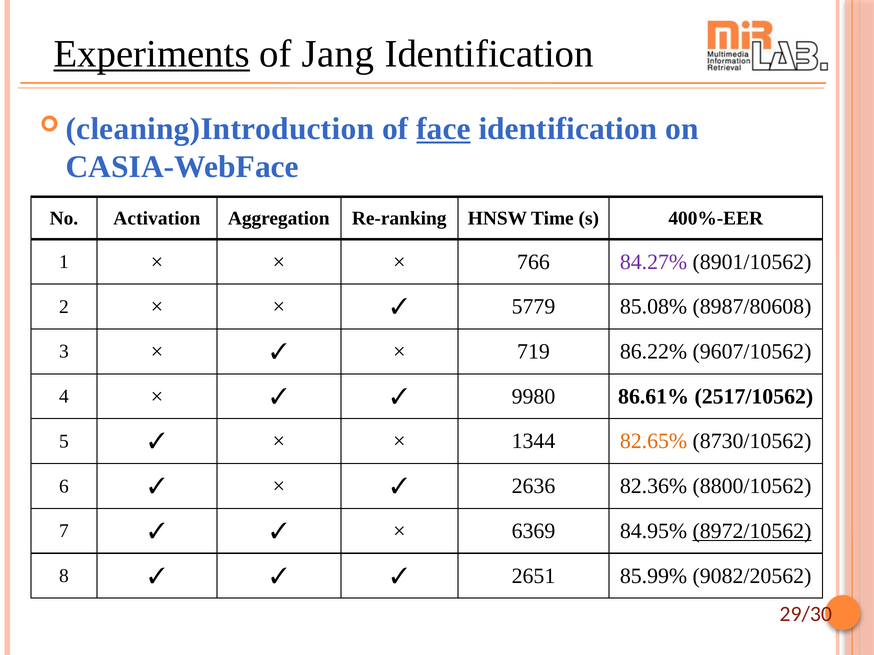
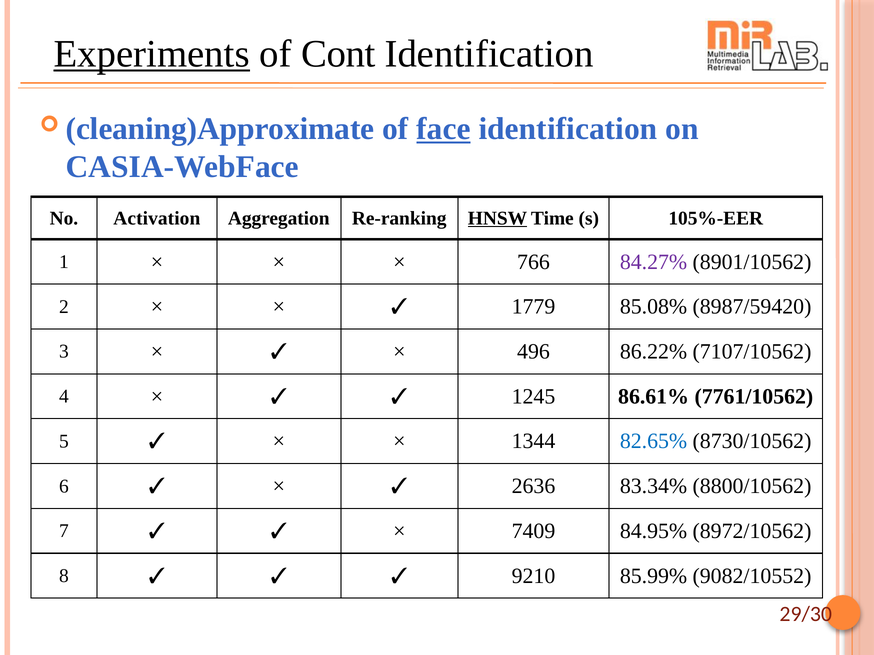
Jang: Jang -> Cont (338, 54)
cleaning)Introduction: cleaning)Introduction -> cleaning)Approximate (220, 129)
HNSW underline: none -> present (497, 218)
400%-EER: 400%-EER -> 105%-EER (716, 218)
5779: 5779 -> 1779 (533, 307)
8987/80608: 8987/80608 -> 8987/59420 (752, 307)
719: 719 -> 496 (533, 352)
9607/10562: 9607/10562 -> 7107/10562 (752, 352)
9980: 9980 -> 1245 (533, 397)
2517/10562: 2517/10562 -> 7761/10562 (754, 397)
82.65% colour: orange -> blue (654, 442)
82.36%: 82.36% -> 83.34% (654, 487)
6369: 6369 -> 7409 (533, 531)
8972/10562 underline: present -> none (752, 531)
2651: 2651 -> 9210 (533, 576)
9082/20562: 9082/20562 -> 9082/10552 (752, 576)
